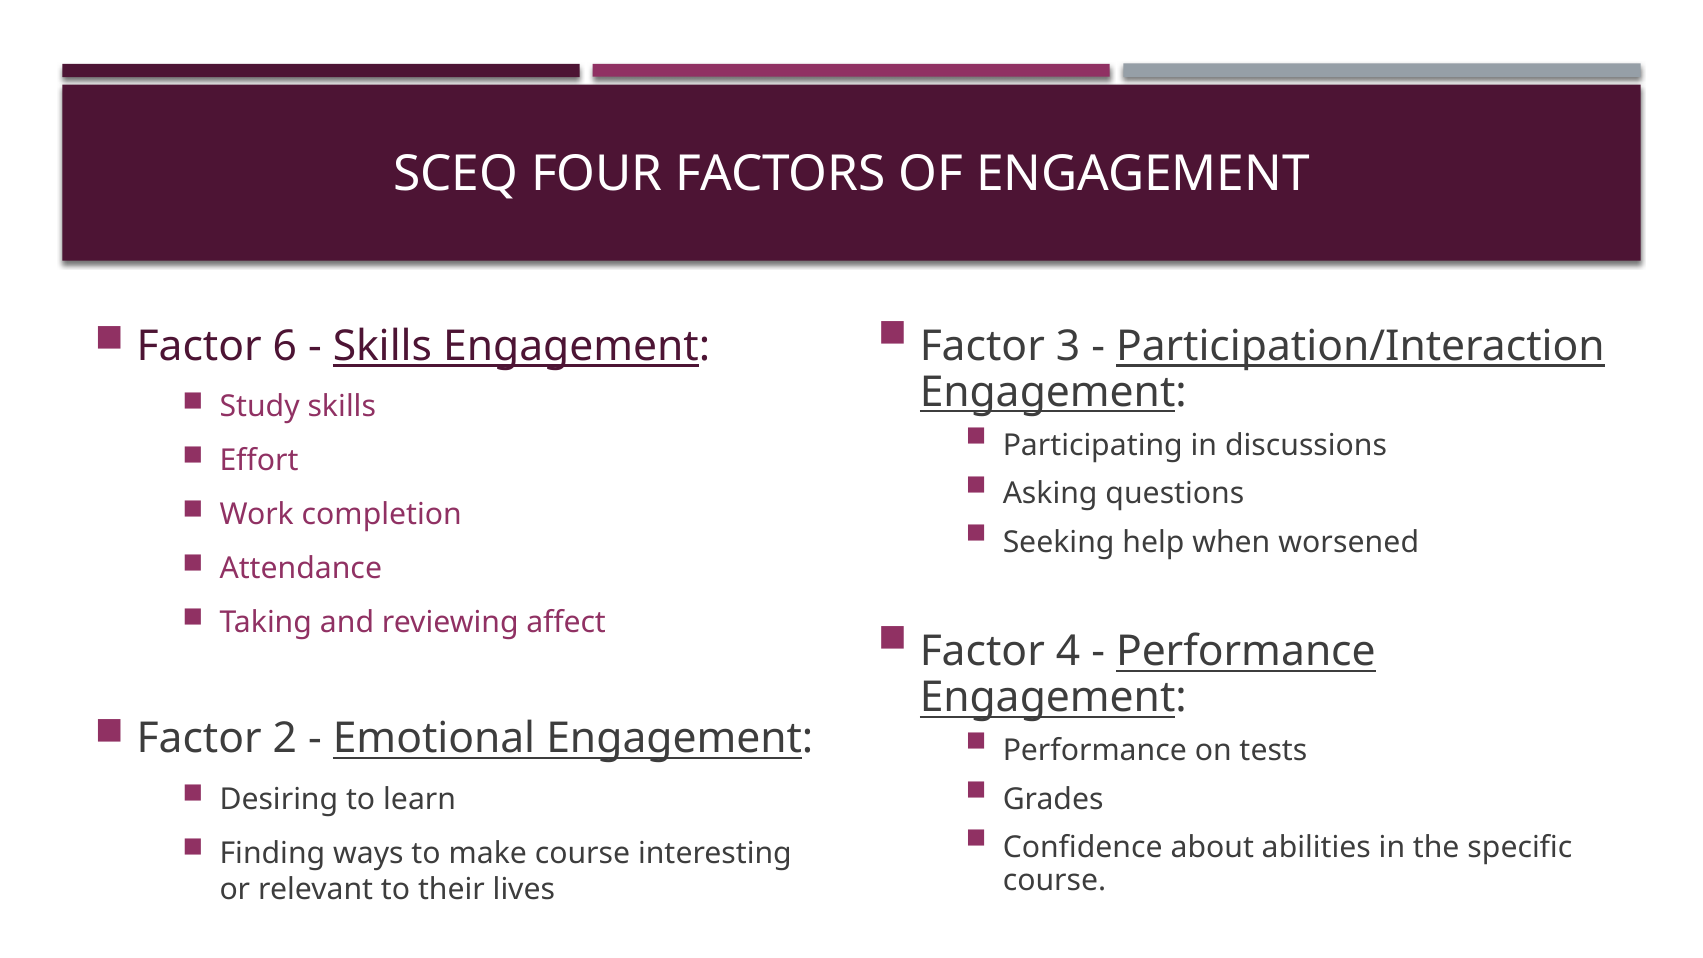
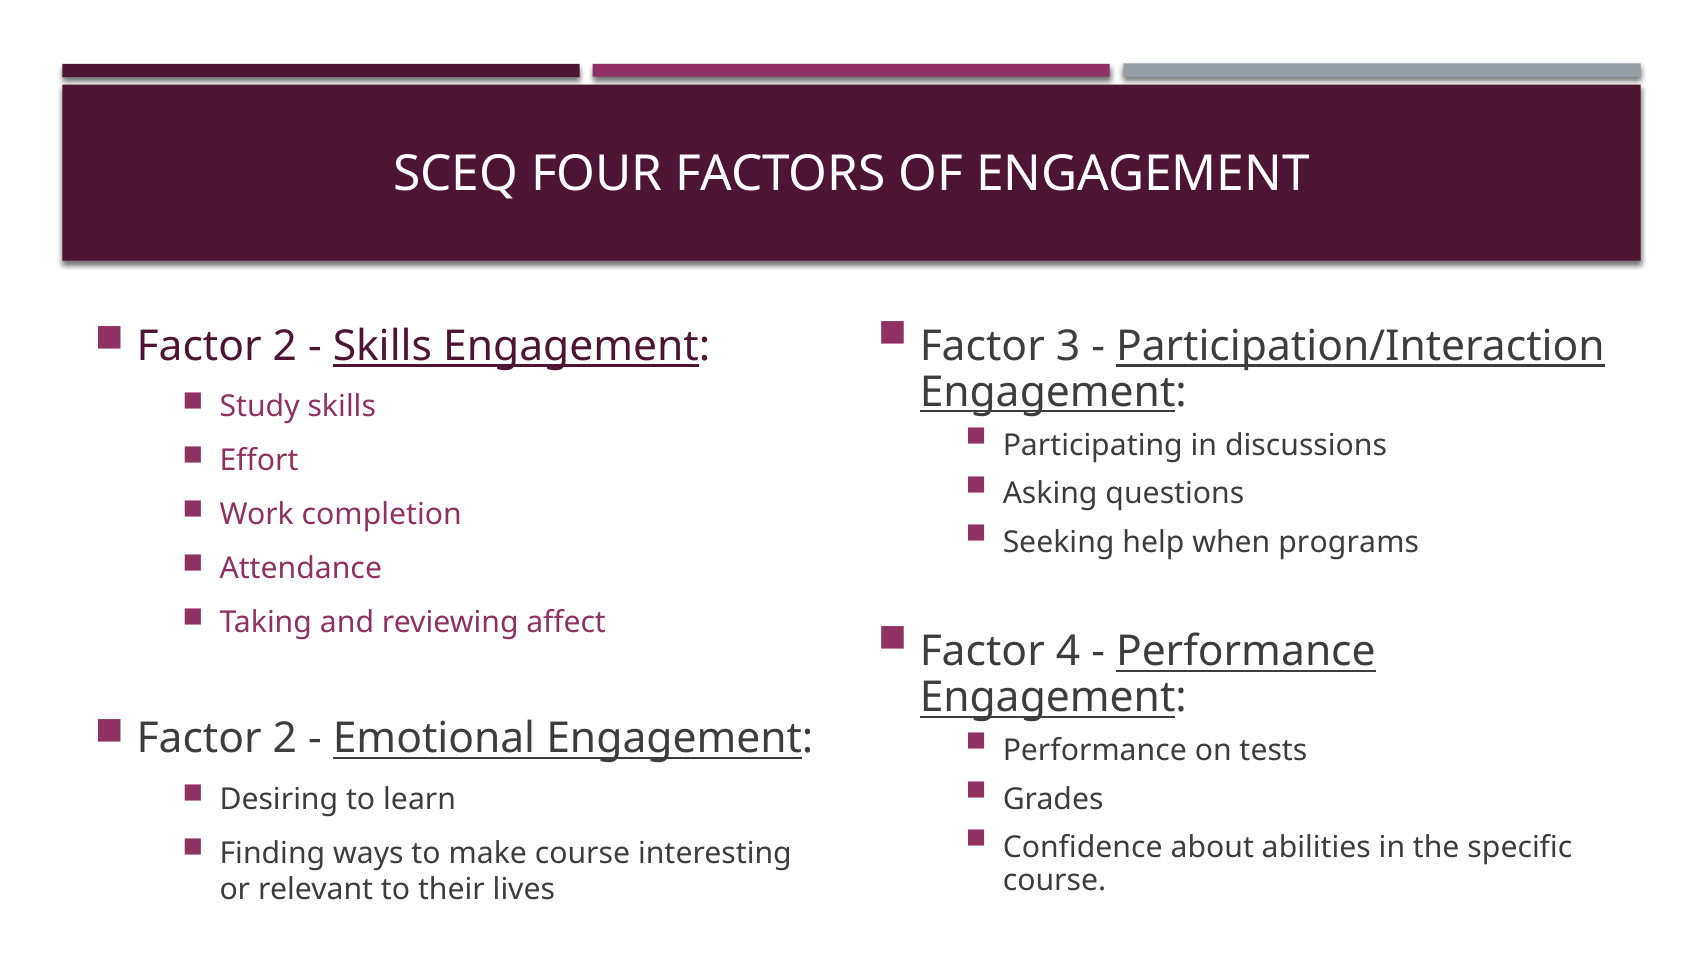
6: 6 -> 2 (285, 346)
worsened: worsened -> programs (1349, 542)
